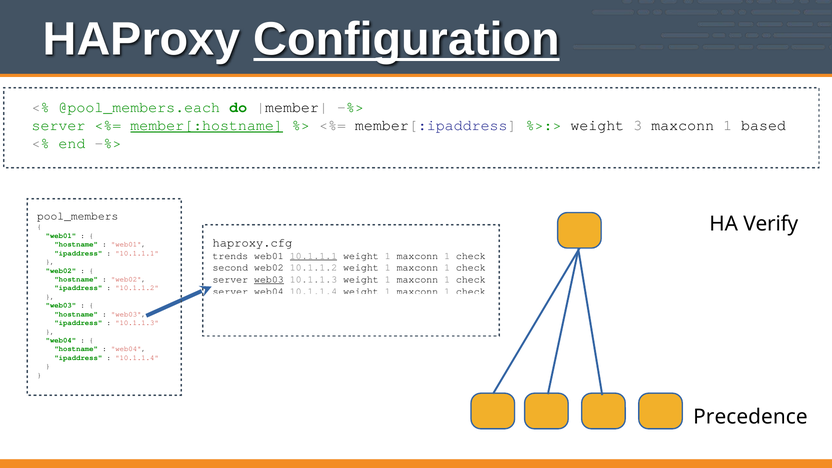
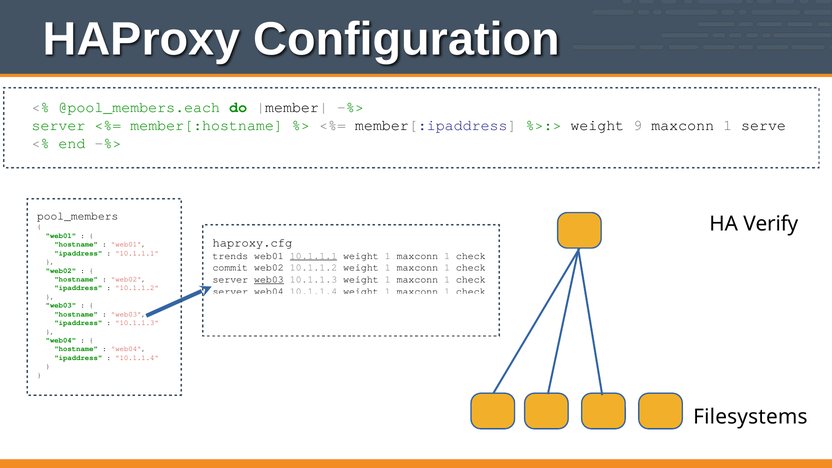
Configuration underline: present -> none (407, 40)
member[:hostname underline: present -> none (207, 126)
3: 3 -> 9 (638, 126)
based: based -> serve (764, 126)
second: second -> commit (230, 268)
Precedence: Precedence -> Filesystems (750, 417)
